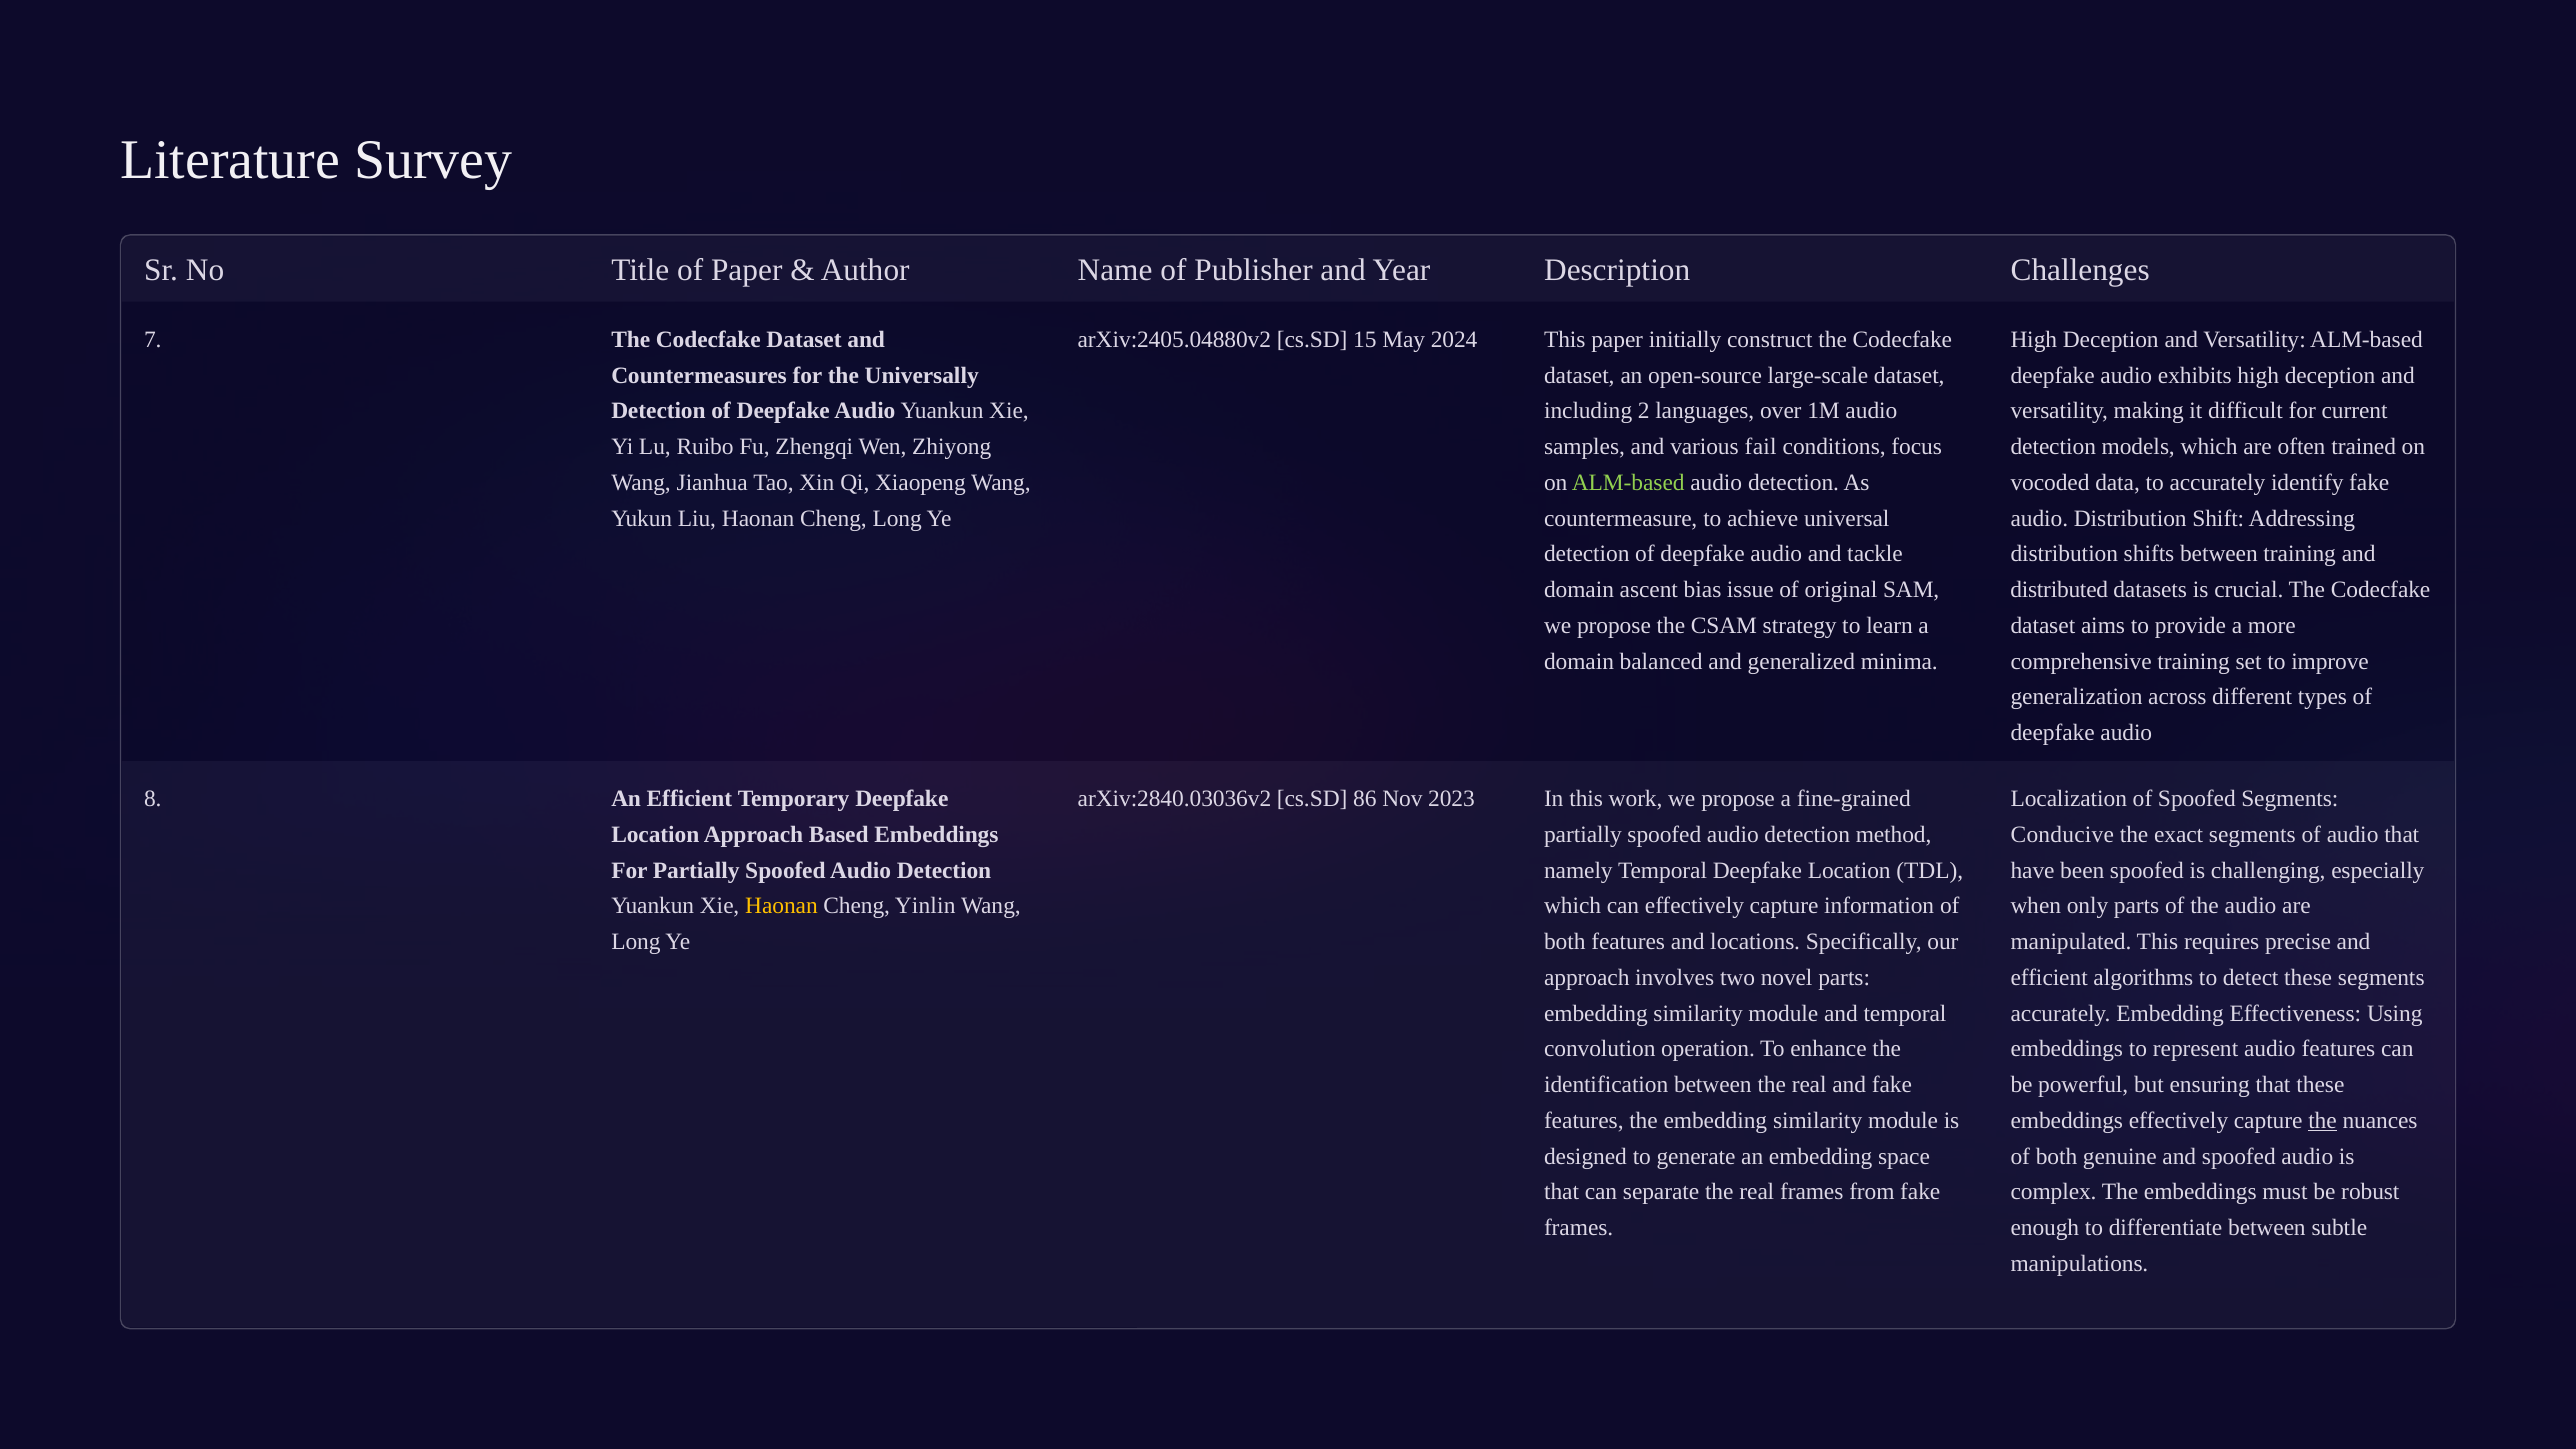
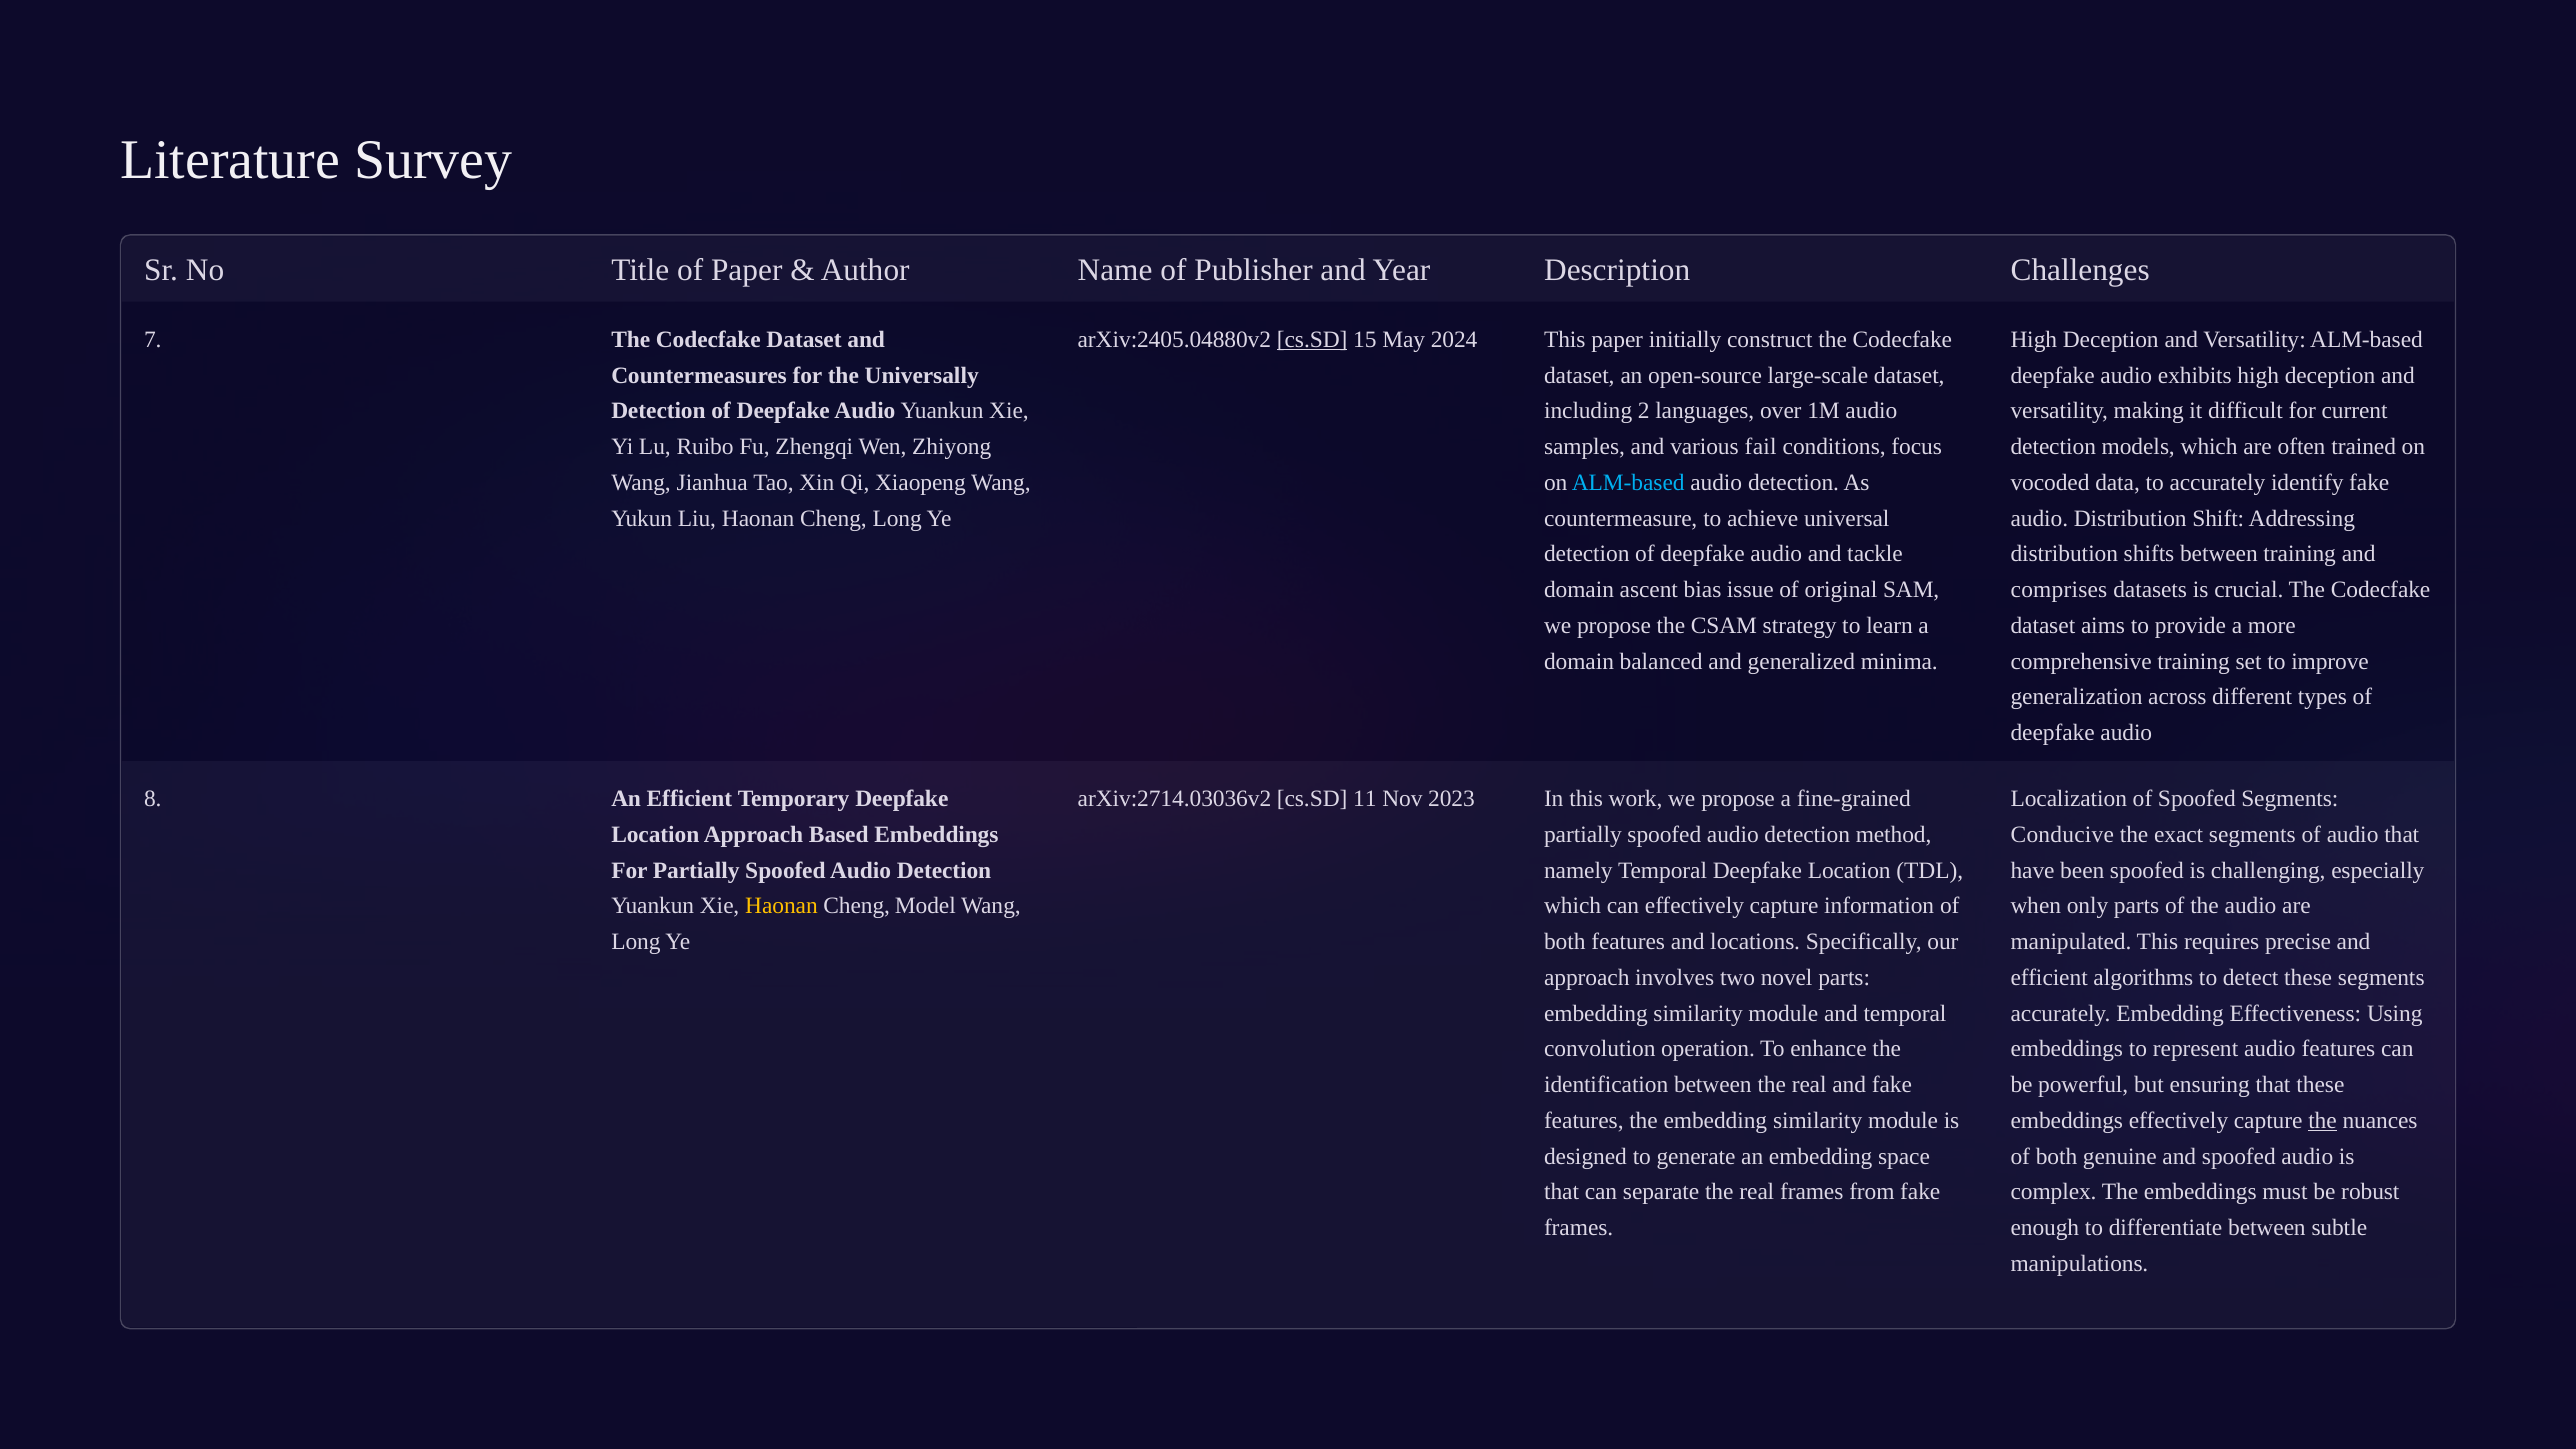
cs.SD underline: none -> present (1312, 340)
ALM-based colour: light green -> light blue (1628, 483)
distributed: distributed -> comprises (2059, 590)
arXiv:2840.03036v2: arXiv:2840.03036v2 -> arXiv:2714.03036v2 (1175, 799)
86: 86 -> 11 (1365, 799)
Yinlin: Yinlin -> Model (925, 906)
